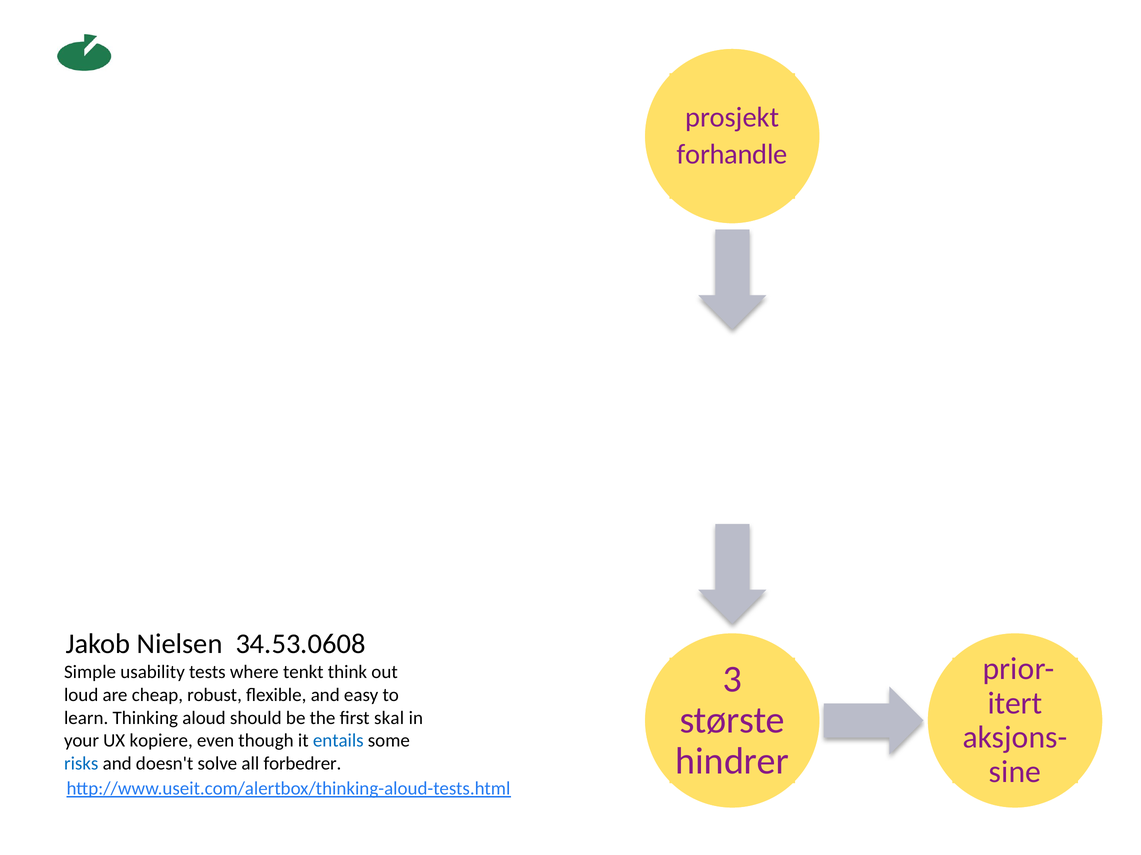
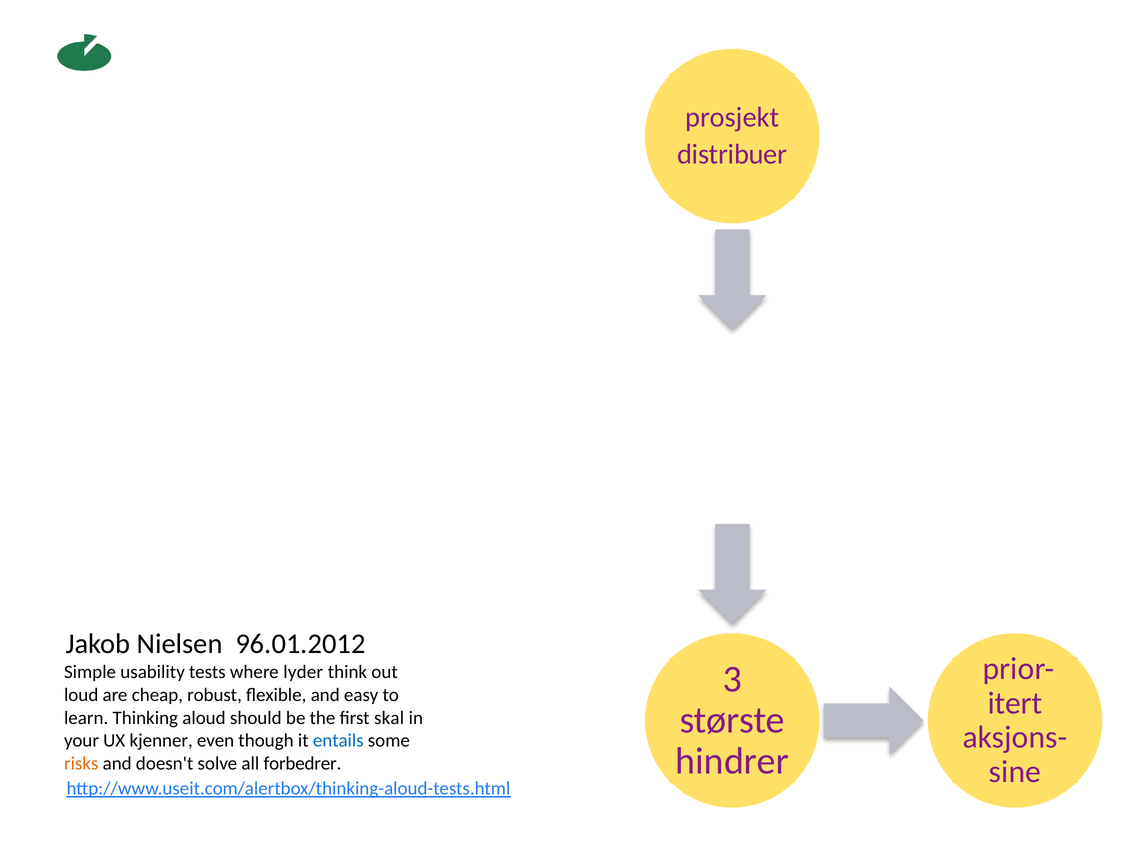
forhandle: forhandle -> distribuer (732, 155)
34.53.0608: 34.53.0608 -> 96.01.2012 (300, 644)
tenkt: tenkt -> lyder (303, 673)
kopiere: kopiere -> kjenner (161, 741)
risks colour: blue -> orange (81, 764)
